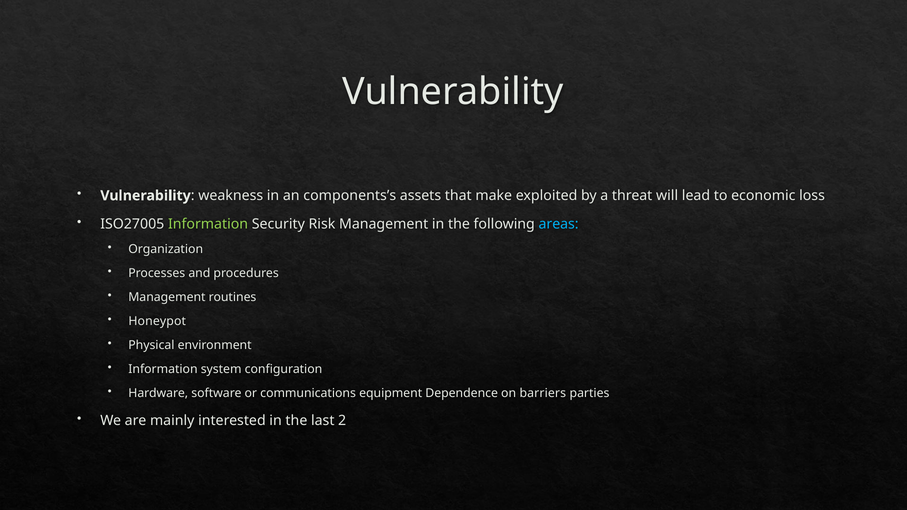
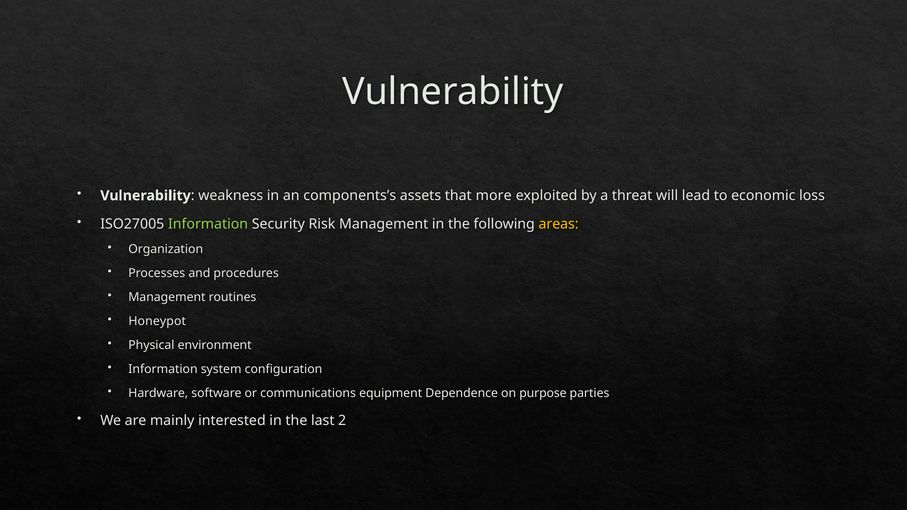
make: make -> more (494, 196)
areas colour: light blue -> yellow (559, 224)
barriers: barriers -> purpose (543, 393)
